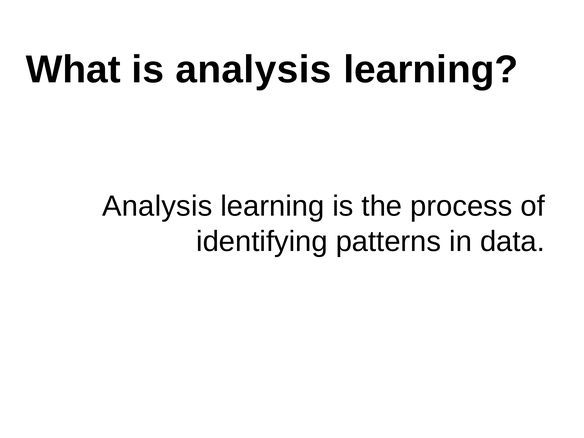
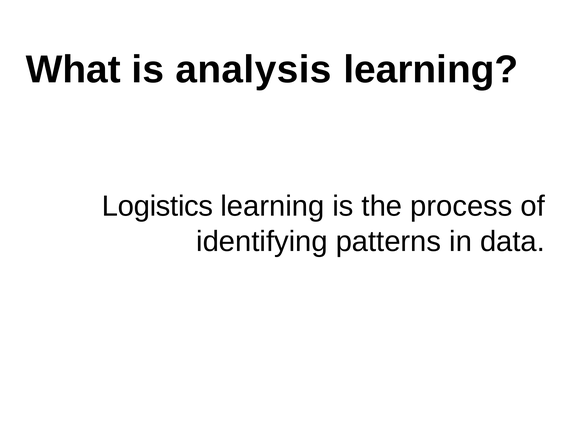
Analysis: Analysis -> Logistics (158, 206)
